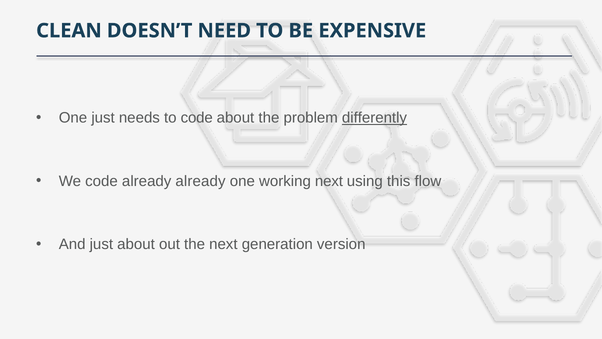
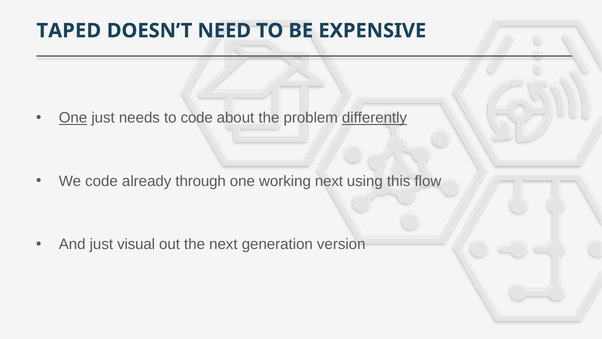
CLEAN: CLEAN -> TAPED (69, 31)
One underline: none -> present (73, 118)
already already: already -> through (201, 181)
just about: about -> visual (136, 244)
